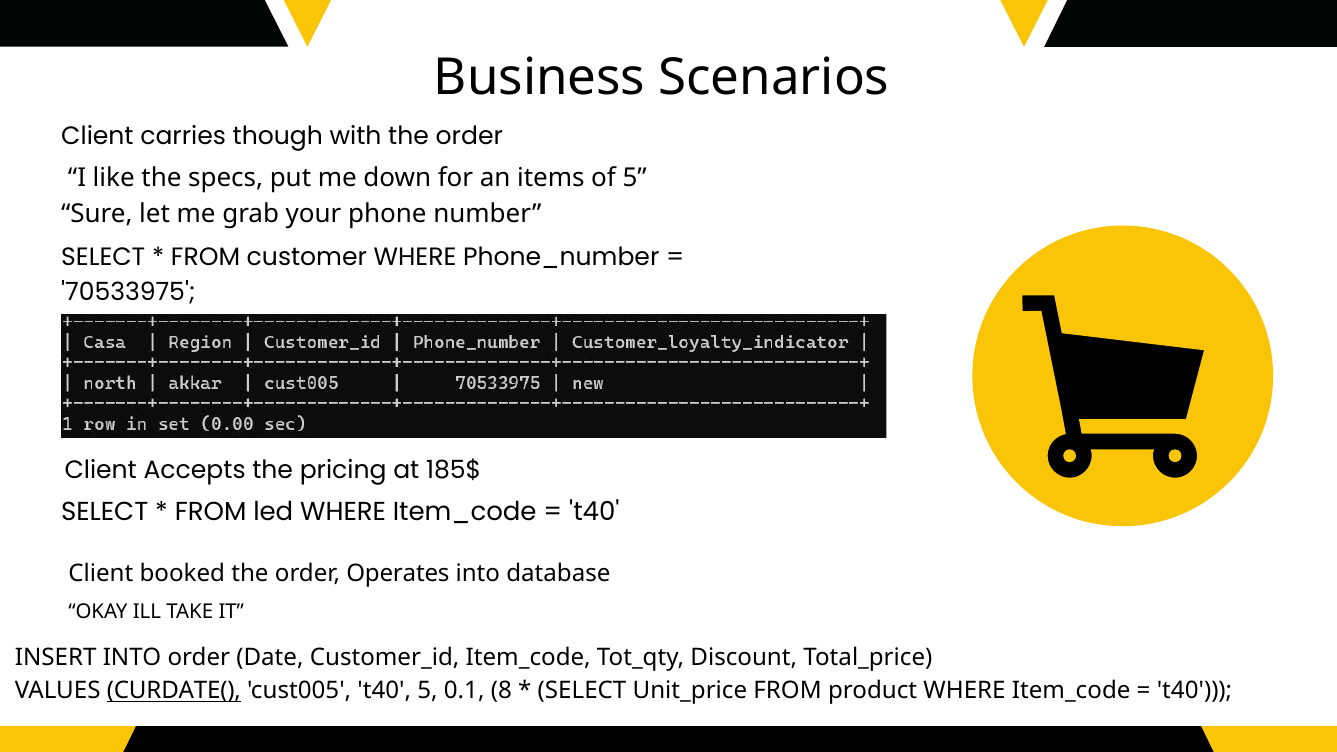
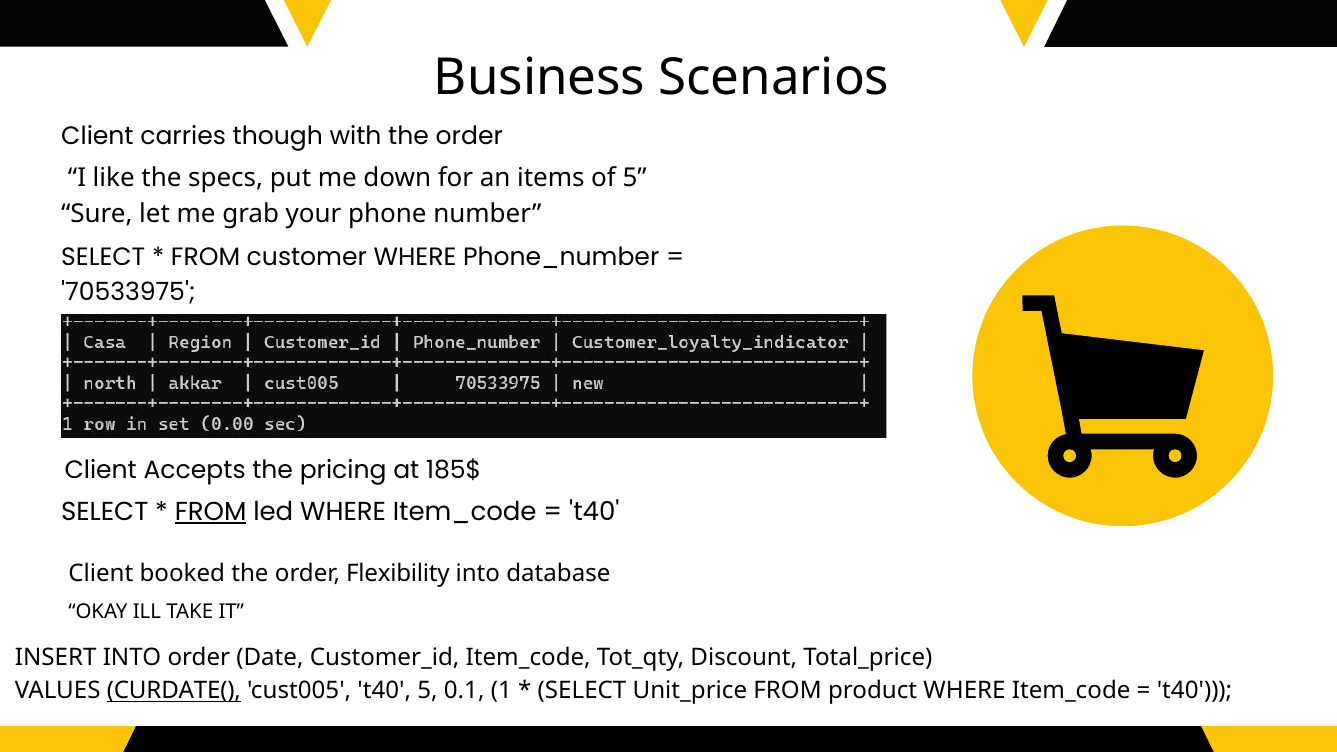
FROM underline: none -> present (211, 512)
Operates: Operates -> Flexibility (398, 574)
8: 8 -> 1 (501, 691)
